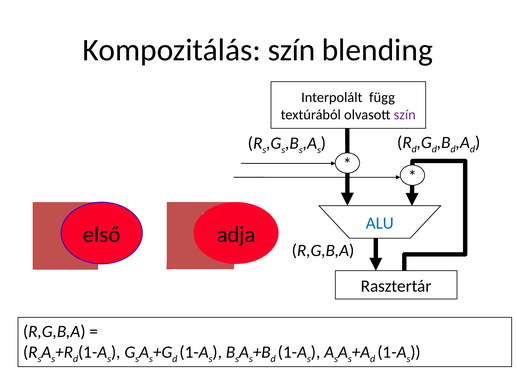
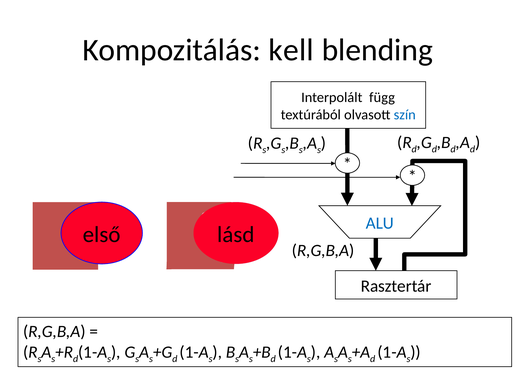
Kompozitálás szín: szín -> kell (291, 50)
szín colour: purple -> blue (405, 115)
adja: adja -> lásd (236, 235)
